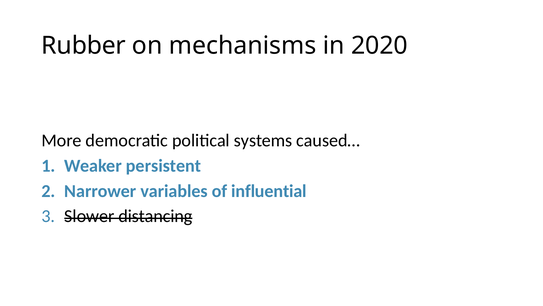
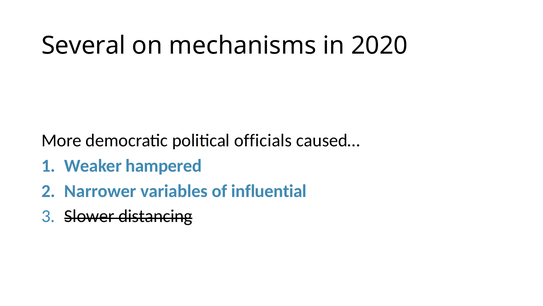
Rubber: Rubber -> Several (84, 46)
systems: systems -> officials (263, 140)
persistent: persistent -> hampered (164, 165)
